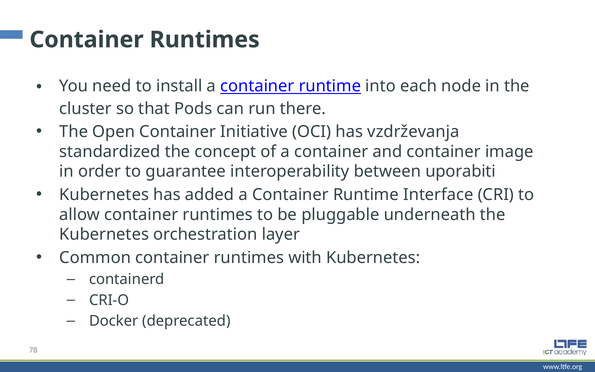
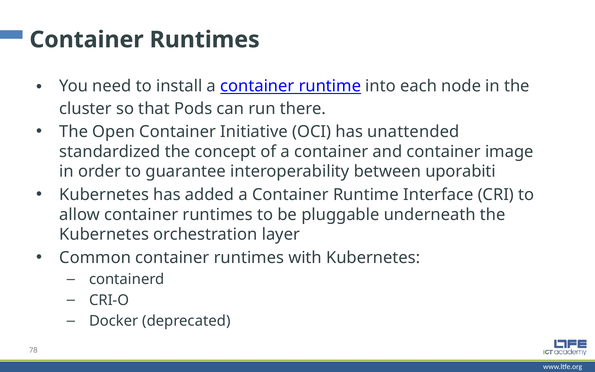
vzdrževanja: vzdrževanja -> unattended (413, 132)
